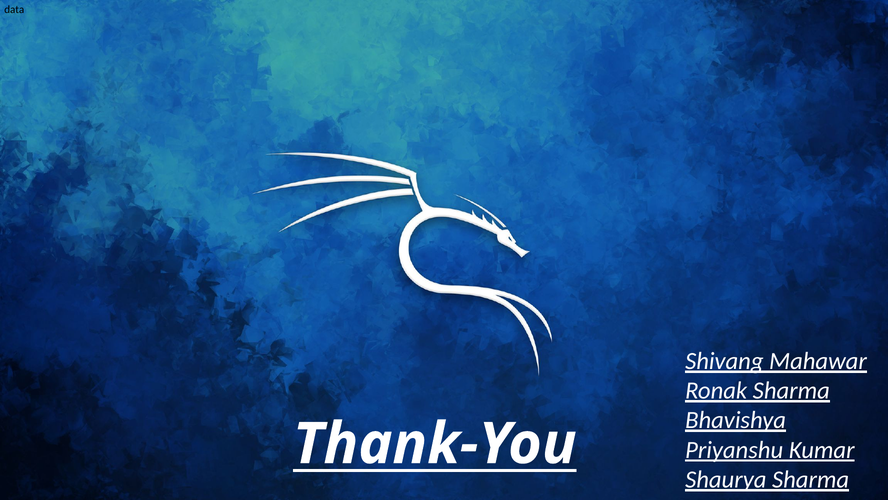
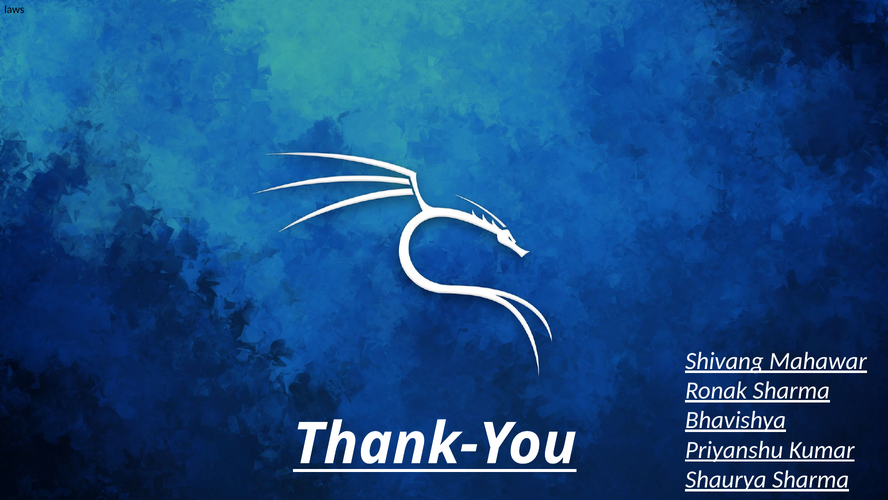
data: data -> laws (14, 10)
